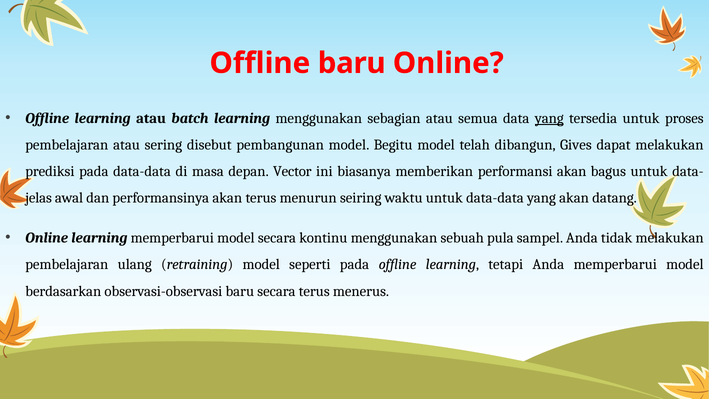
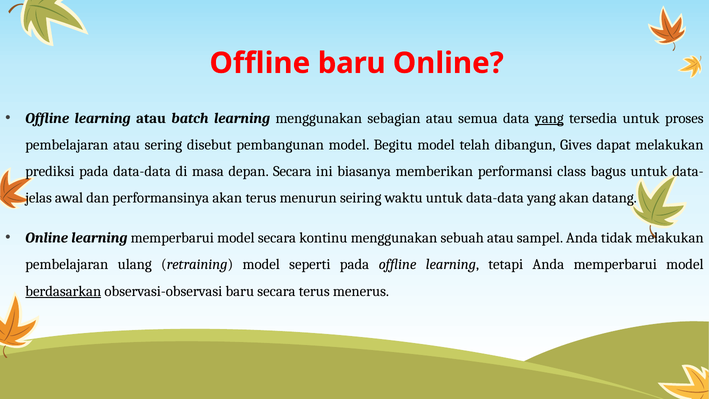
depan Vector: Vector -> Secara (292, 171)
performansi akan: akan -> class (572, 171)
sebuah pula: pula -> atau (500, 238)
berdasarkan underline: none -> present (63, 291)
